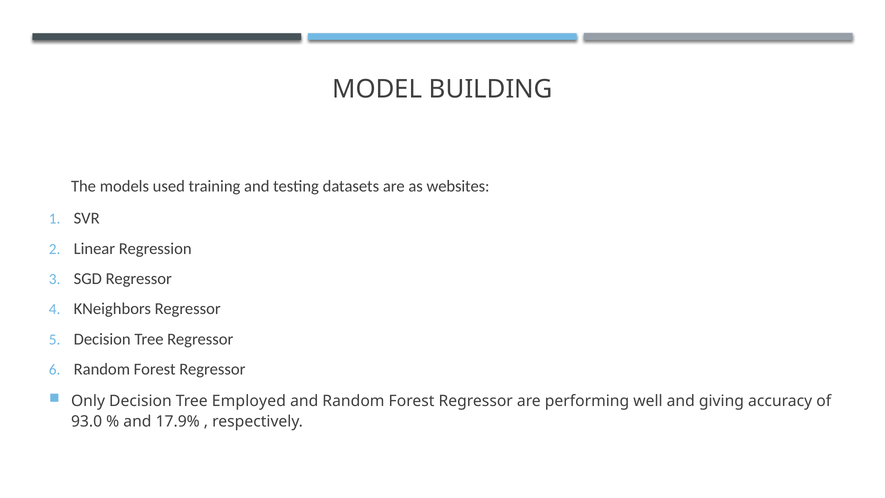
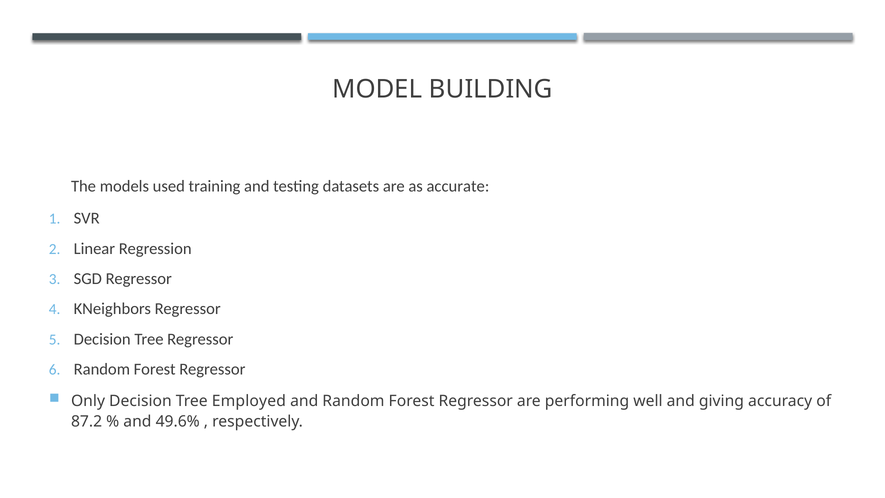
websites: websites -> accurate (458, 186)
93.0: 93.0 -> 87.2 (87, 422)
17.9%: 17.9% -> 49.6% (178, 422)
